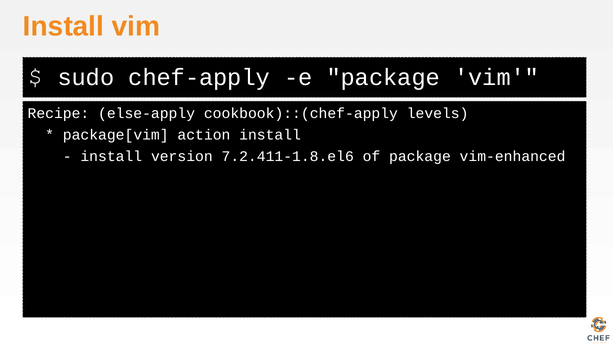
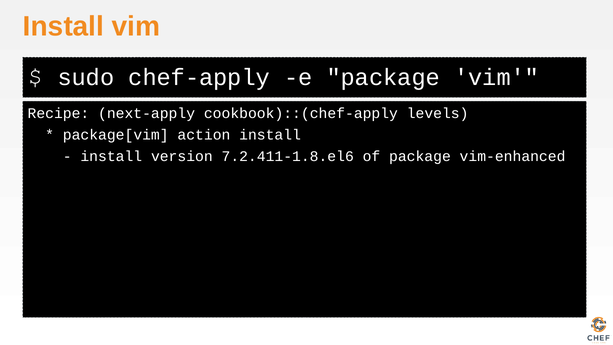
else-apply: else-apply -> next-apply (147, 113)
